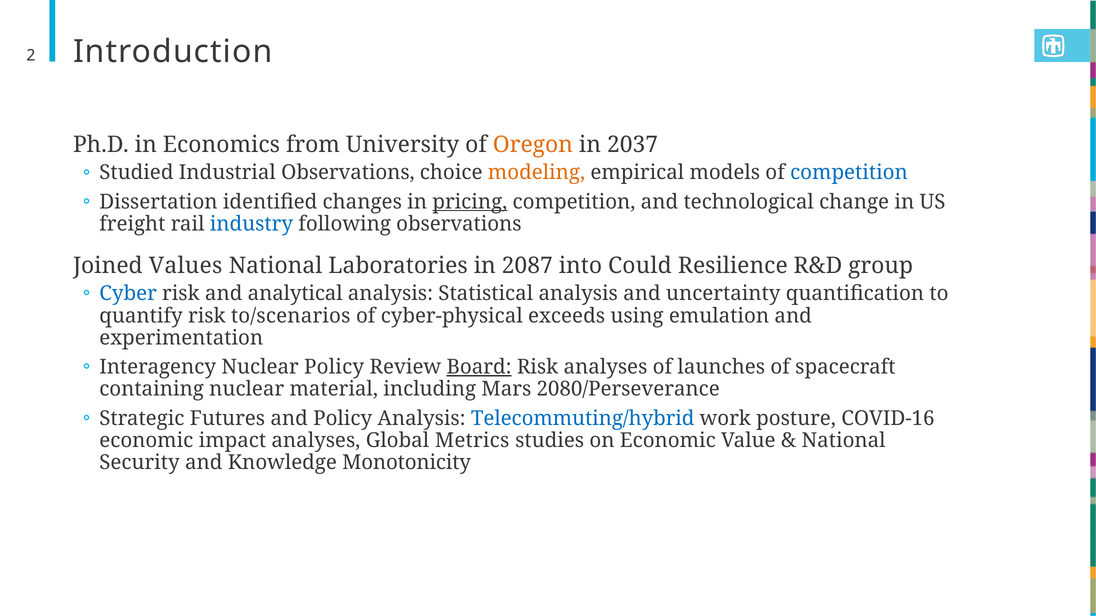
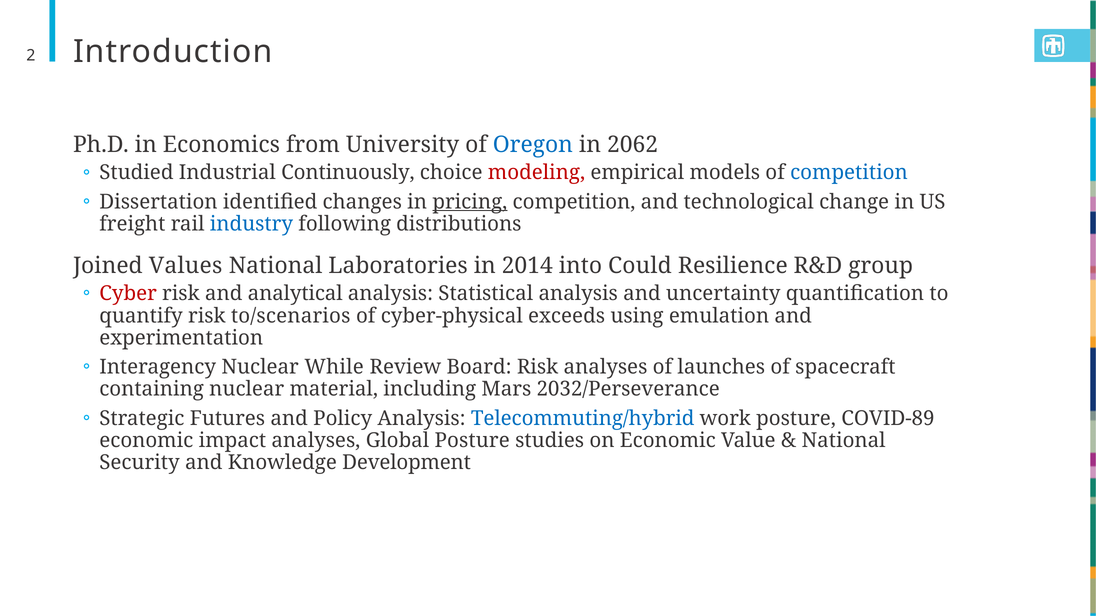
Oregon colour: orange -> blue (533, 145)
2037: 2037 -> 2062 (633, 145)
Industrial Observations: Observations -> Continuously (348, 173)
modeling colour: orange -> red (537, 173)
following observations: observations -> distributions (459, 224)
2087: 2087 -> 2014 (527, 266)
Cyber colour: blue -> red (128, 294)
Nuclear Policy: Policy -> While (334, 367)
Board underline: present -> none (479, 367)
2080/Perseverance: 2080/Perseverance -> 2032/Perseverance (628, 390)
COVID-16: COVID-16 -> COVID-89 (888, 419)
Global Metrics: Metrics -> Posture (472, 441)
Monotonicity: Monotonicity -> Development (407, 463)
